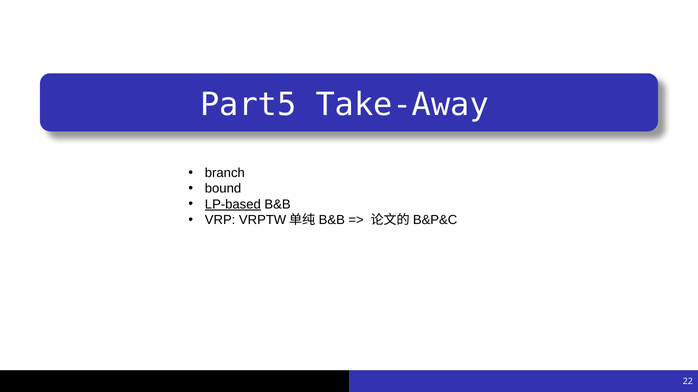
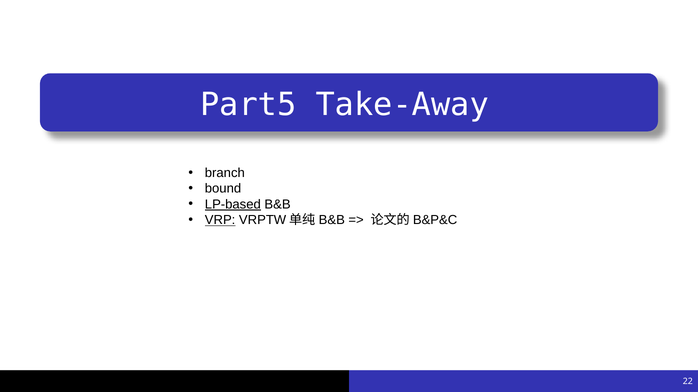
VRP underline: none -> present (220, 220)
